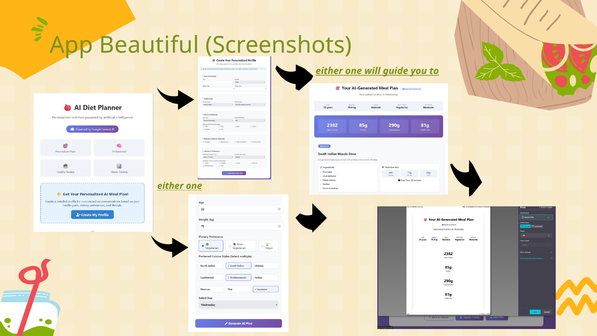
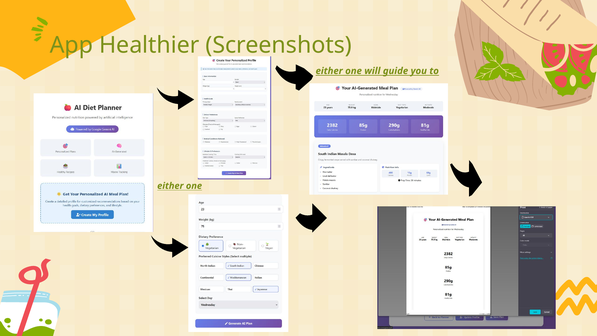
Beautiful: Beautiful -> Healthier (149, 45)
